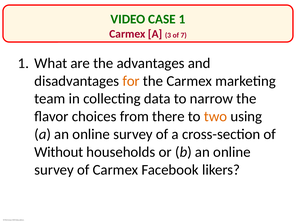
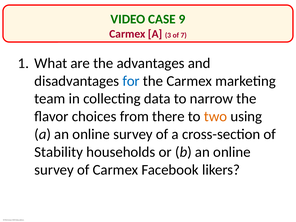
CASE 1: 1 -> 9 (182, 19)
for colour: orange -> blue (131, 81)
Without: Without -> Stability (59, 152)
